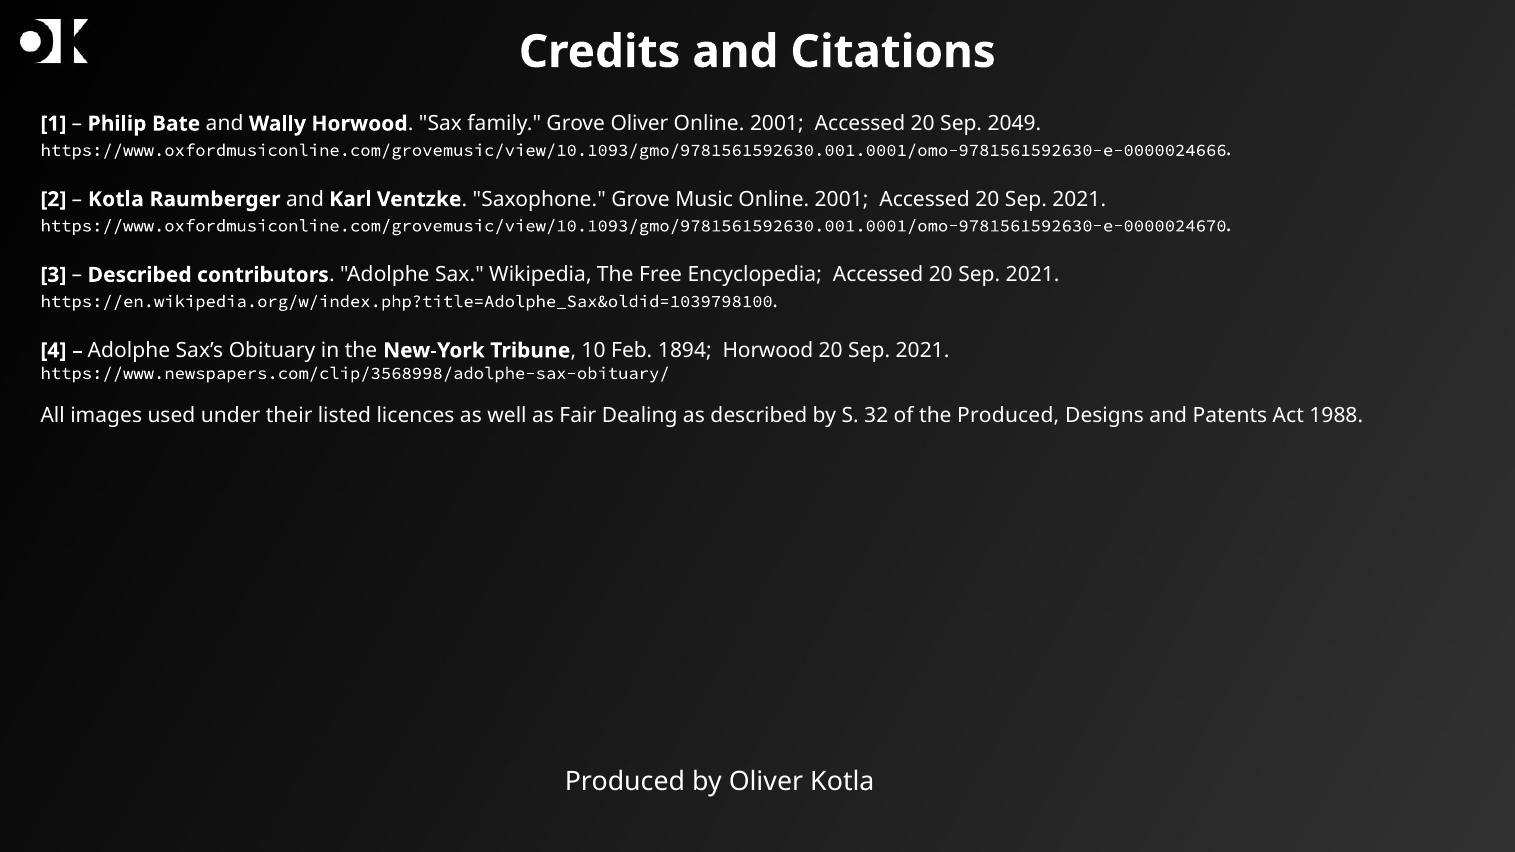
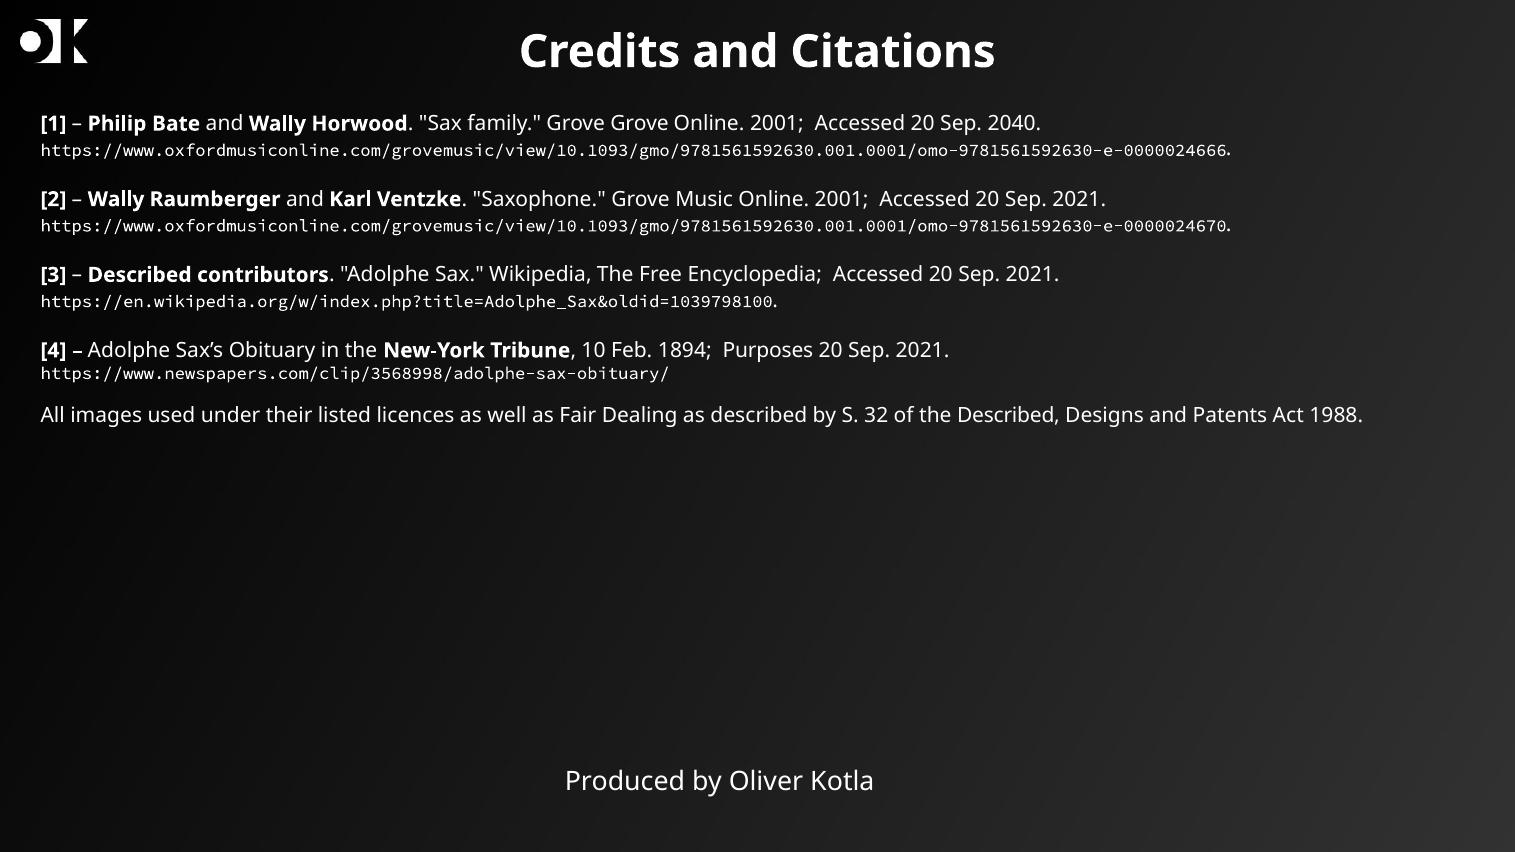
Grove Oliver: Oliver -> Grove (639, 124)
2049: 2049 -> 2040 (1015, 124)
Kotla: Kotla -> Wally (116, 199)
1894 Horwood: Horwood -> Purposes (768, 351)
the Produced: Produced -> Described (1008, 416)
